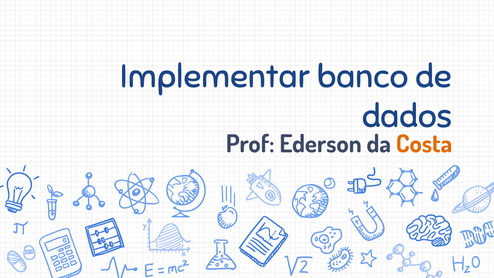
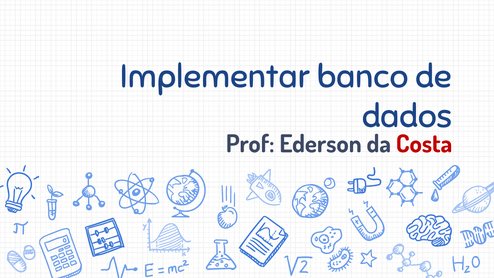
Costa colour: orange -> red (424, 144)
